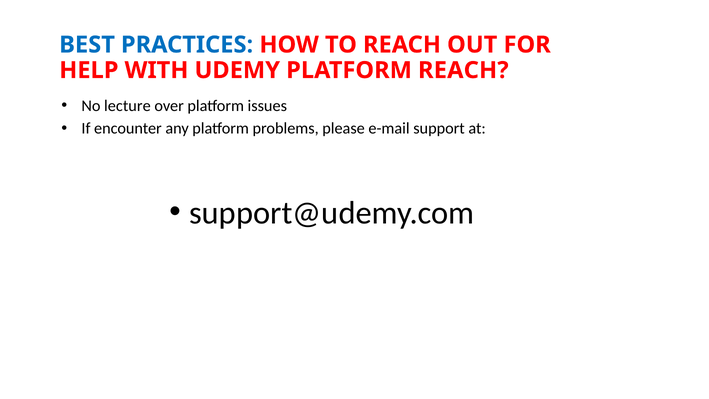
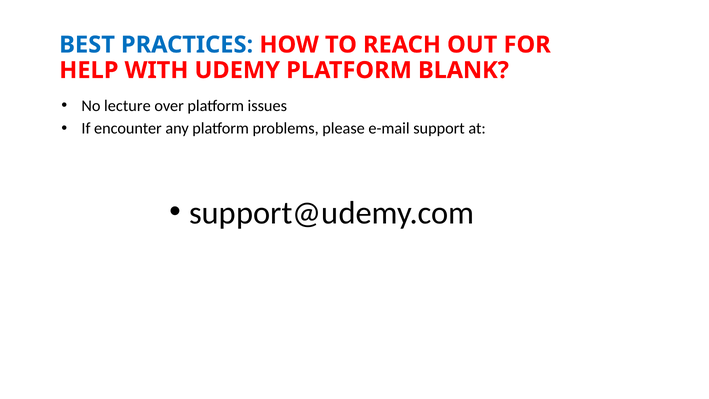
PLATFORM REACH: REACH -> BLANK (463, 70)
